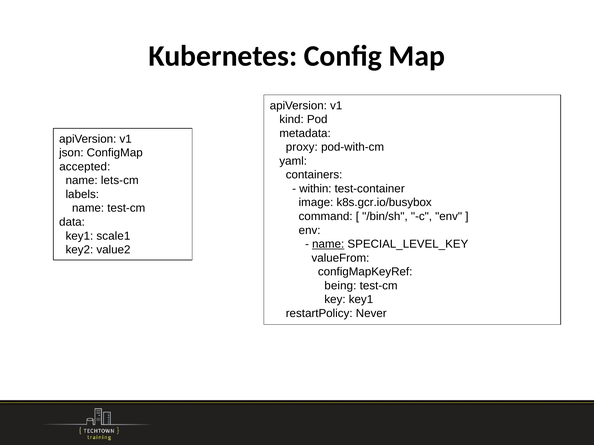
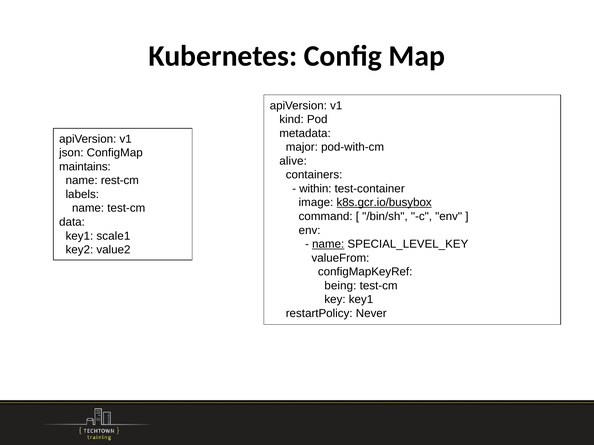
proxy: proxy -> major (302, 147)
yaml: yaml -> alive (293, 161)
accepted: accepted -> maintains (85, 167)
lets-cm: lets-cm -> rest-cm (120, 181)
k8s.gcr.io/busybox underline: none -> present (384, 203)
